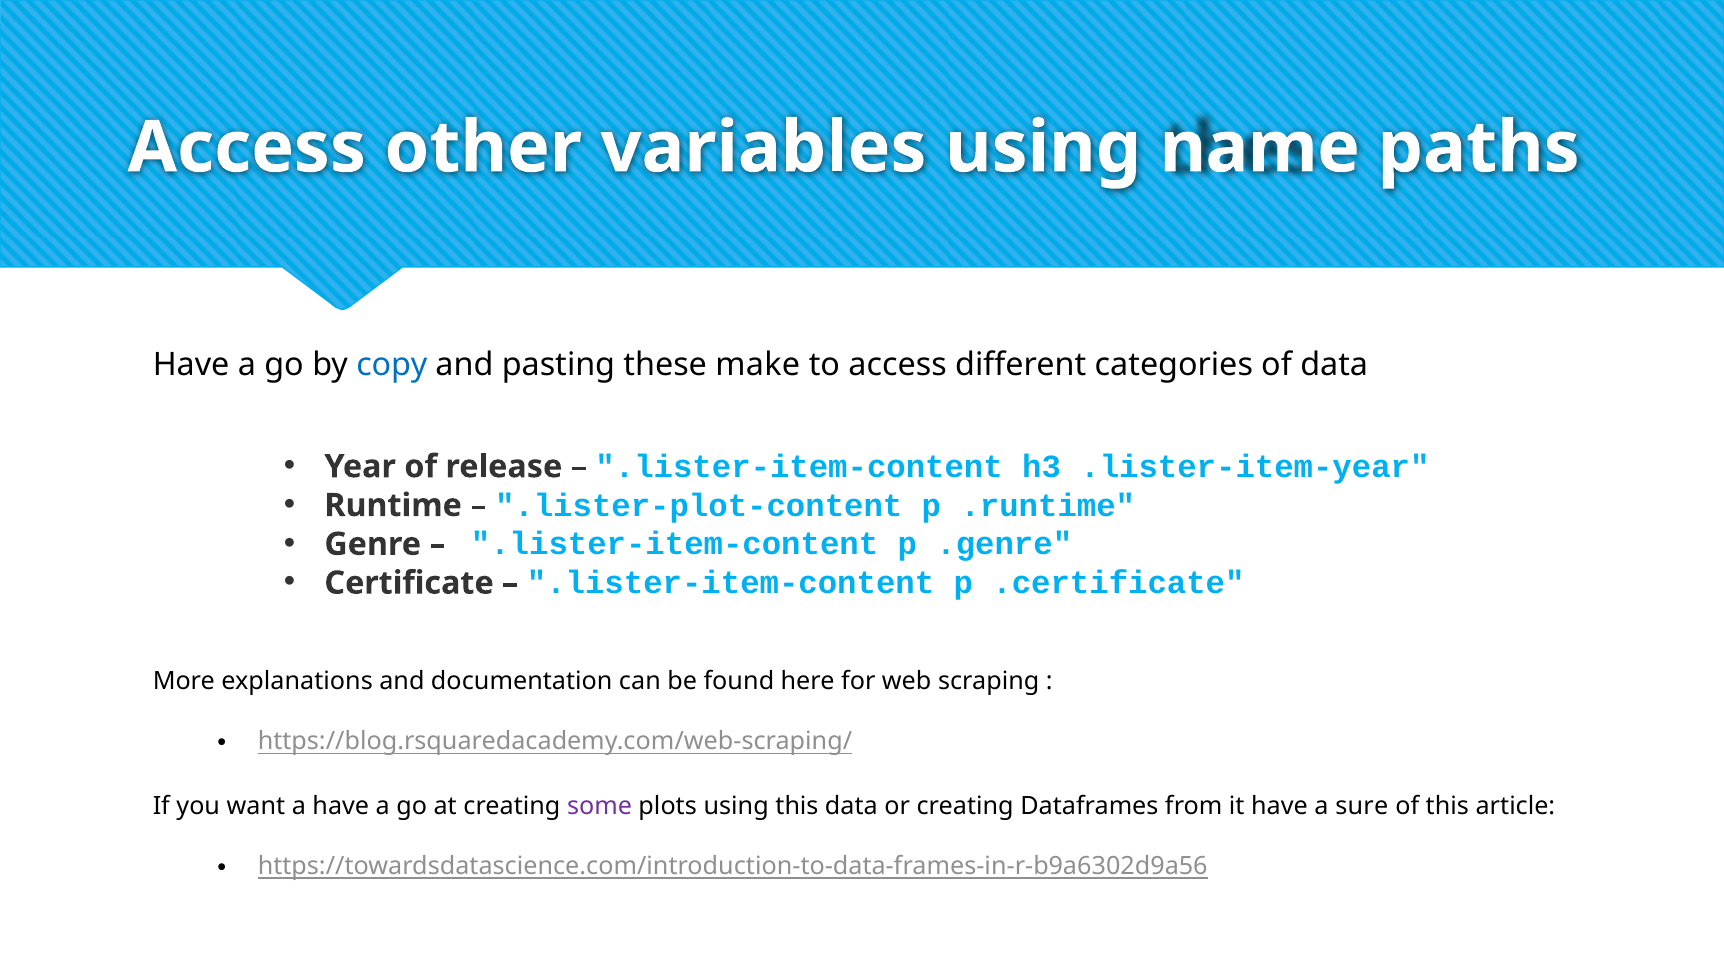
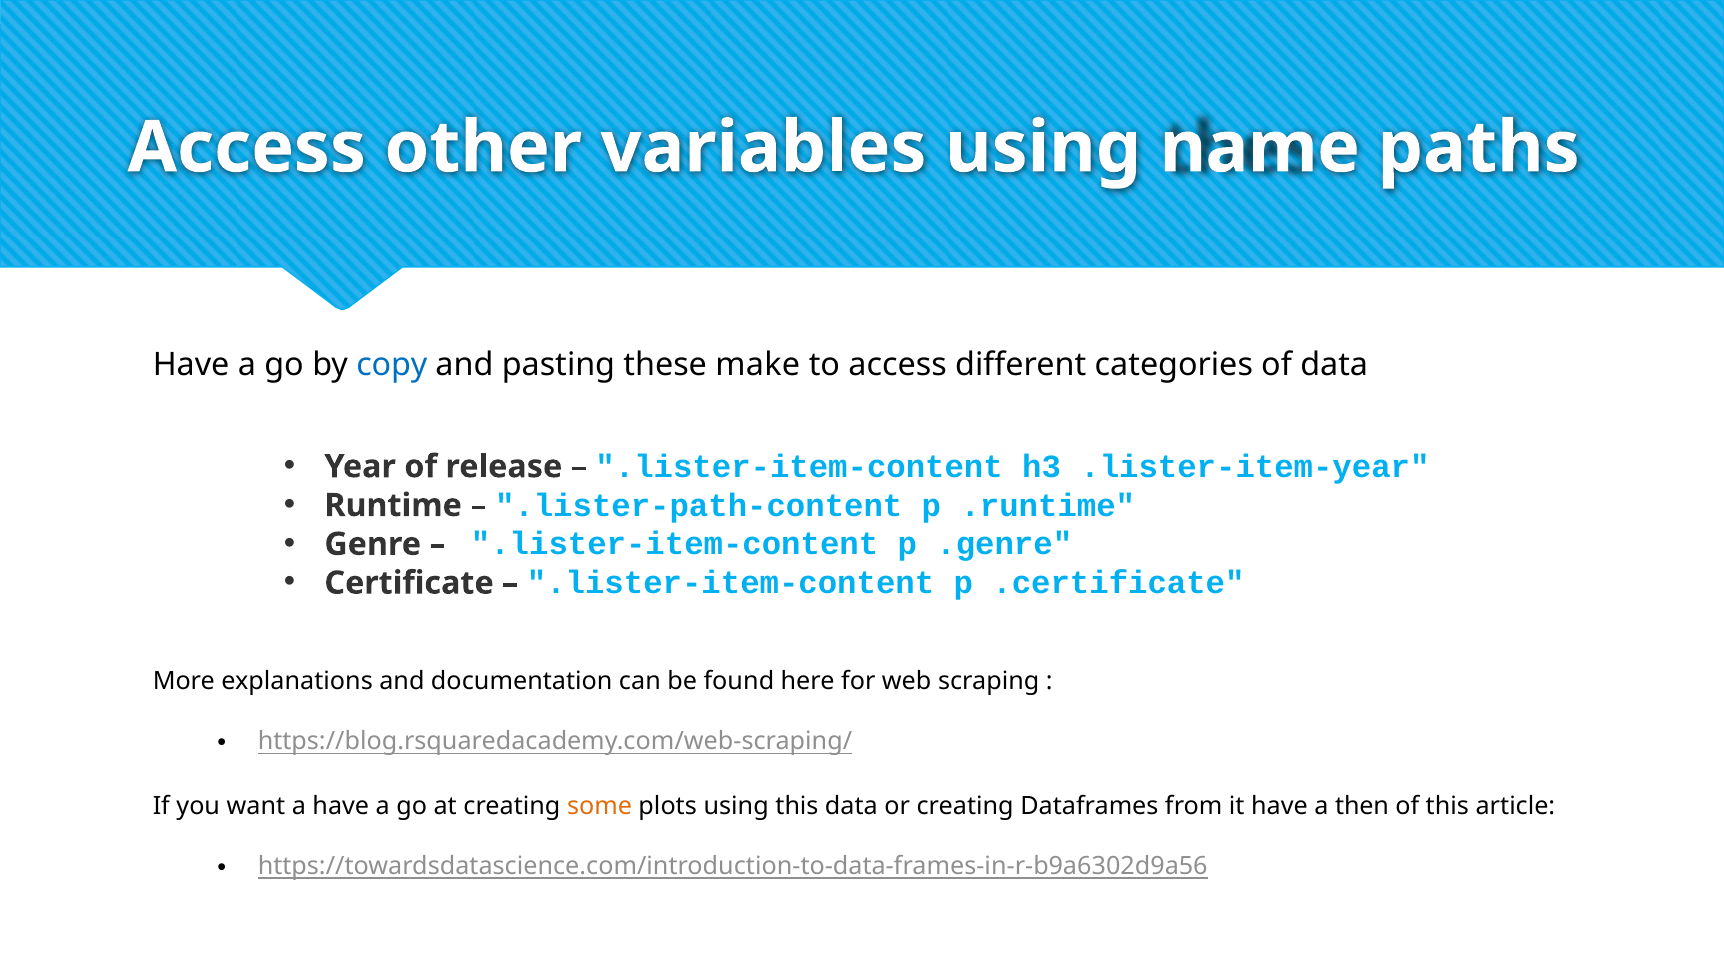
.lister-plot-content: .lister-plot-content -> .lister-path-content (699, 505)
some colour: purple -> orange (600, 806)
sure: sure -> then (1362, 806)
